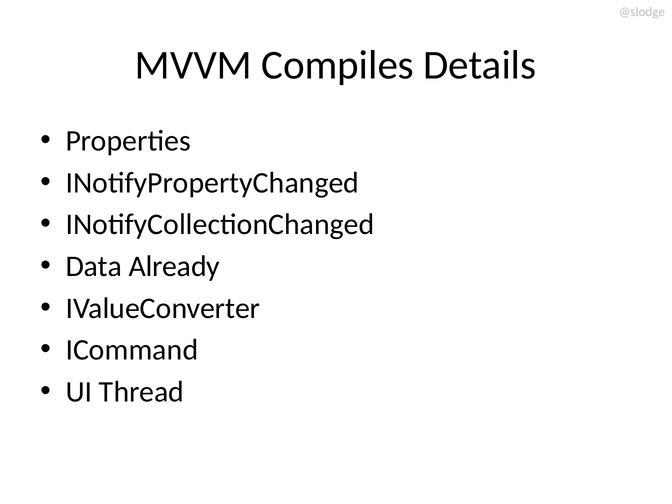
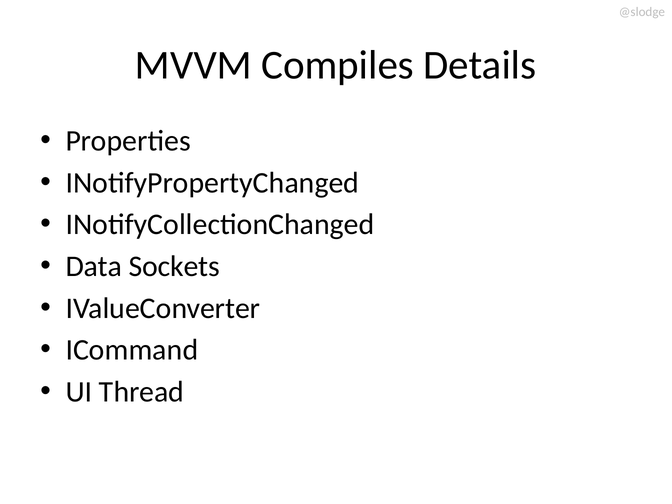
Already: Already -> Sockets (174, 266)
